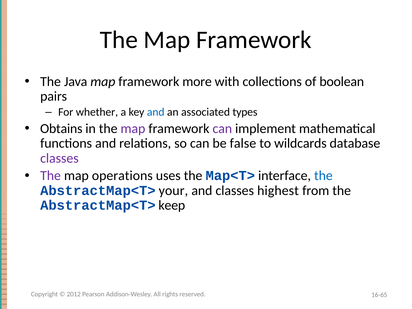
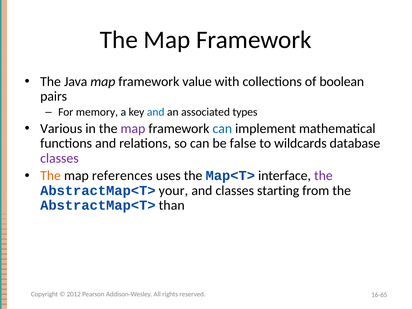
more: more -> value (197, 81)
whether: whether -> memory (97, 112)
Obtains: Obtains -> Various (61, 129)
can colour: purple -> blue (222, 129)
The colour: purple -> orange (51, 176)
operations: operations -> references (122, 176)
the colour: blue -> purple (323, 176)
highest: highest -> starting (278, 191)
keep: keep -> than (172, 205)
